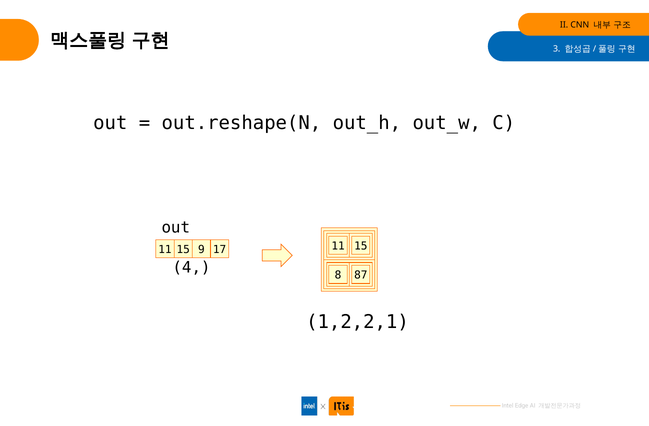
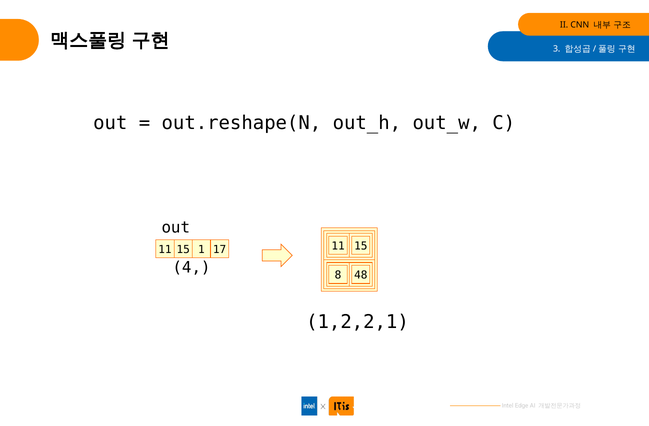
9: 9 -> 1 (201, 250)
87: 87 -> 48 (361, 275)
